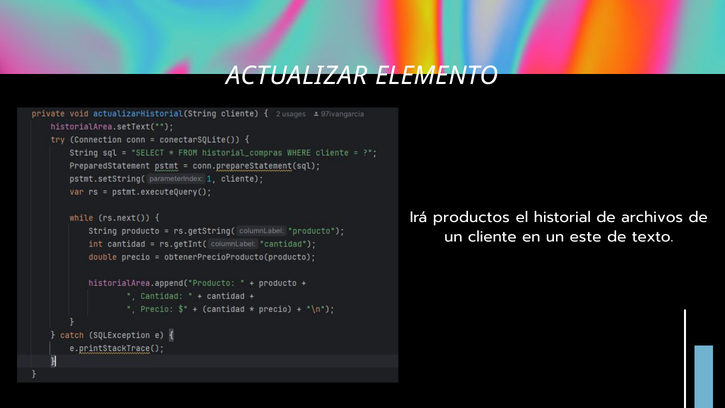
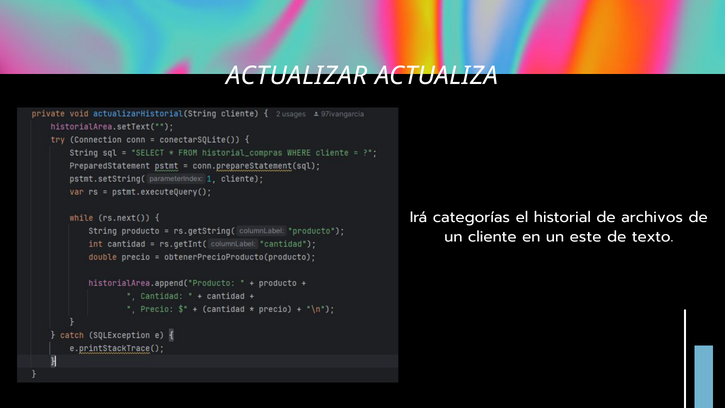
ELEMENTO: ELEMENTO -> ACTUALIZA (437, 76)
productos: productos -> categorías (471, 217)
